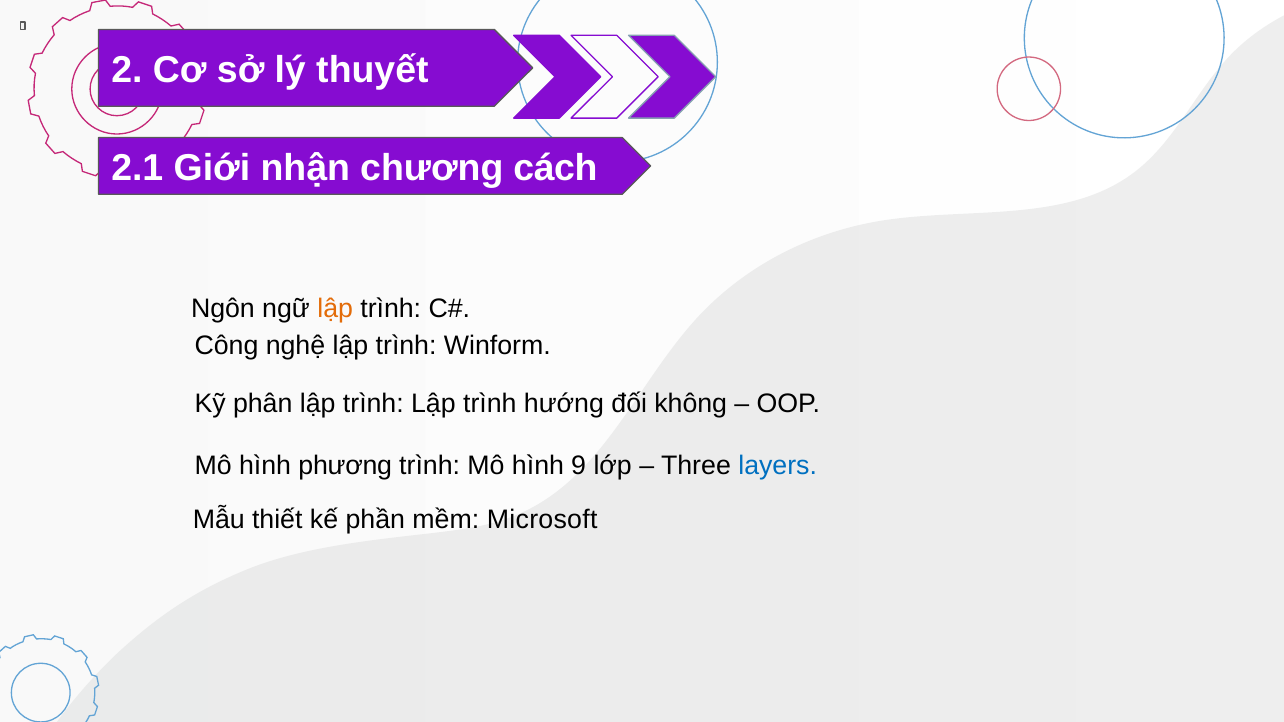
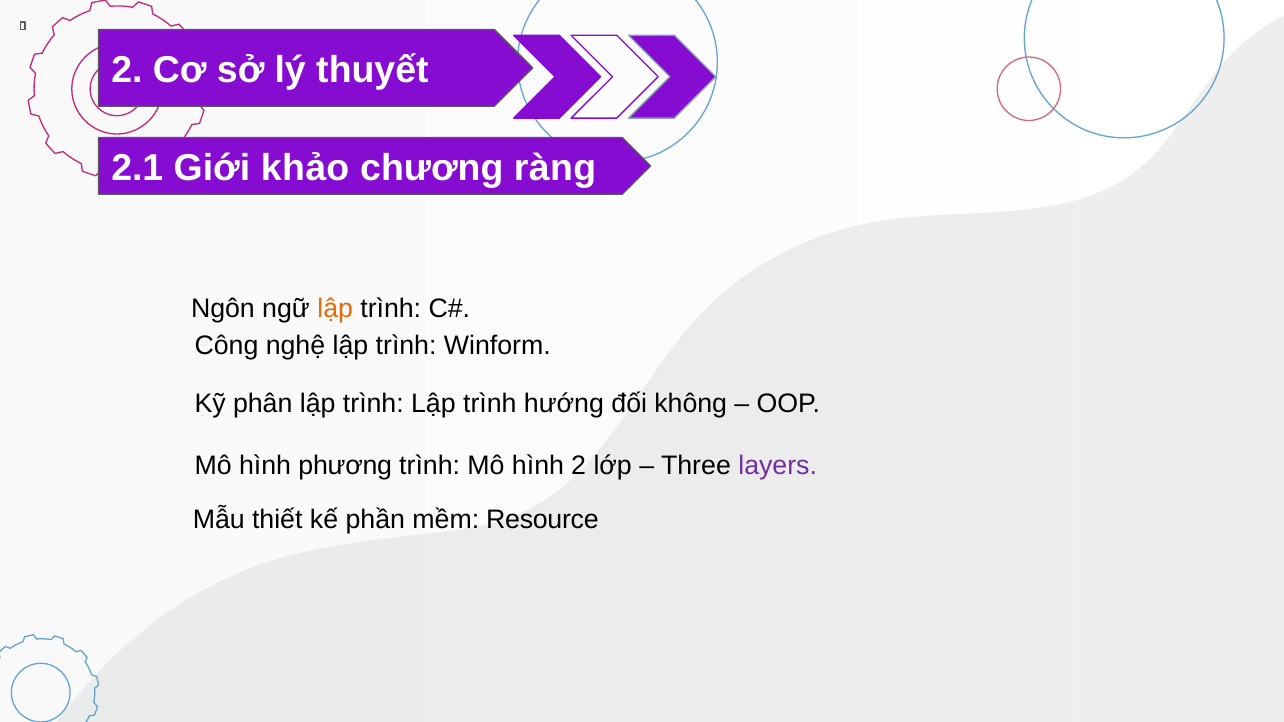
nhận: nhận -> khảo (305, 169)
cách: cách -> ràng (555, 169)
hình 9: 9 -> 2 (579, 466)
layers colour: blue -> purple (778, 466)
Microsoft: Microsoft -> Resource (542, 520)
